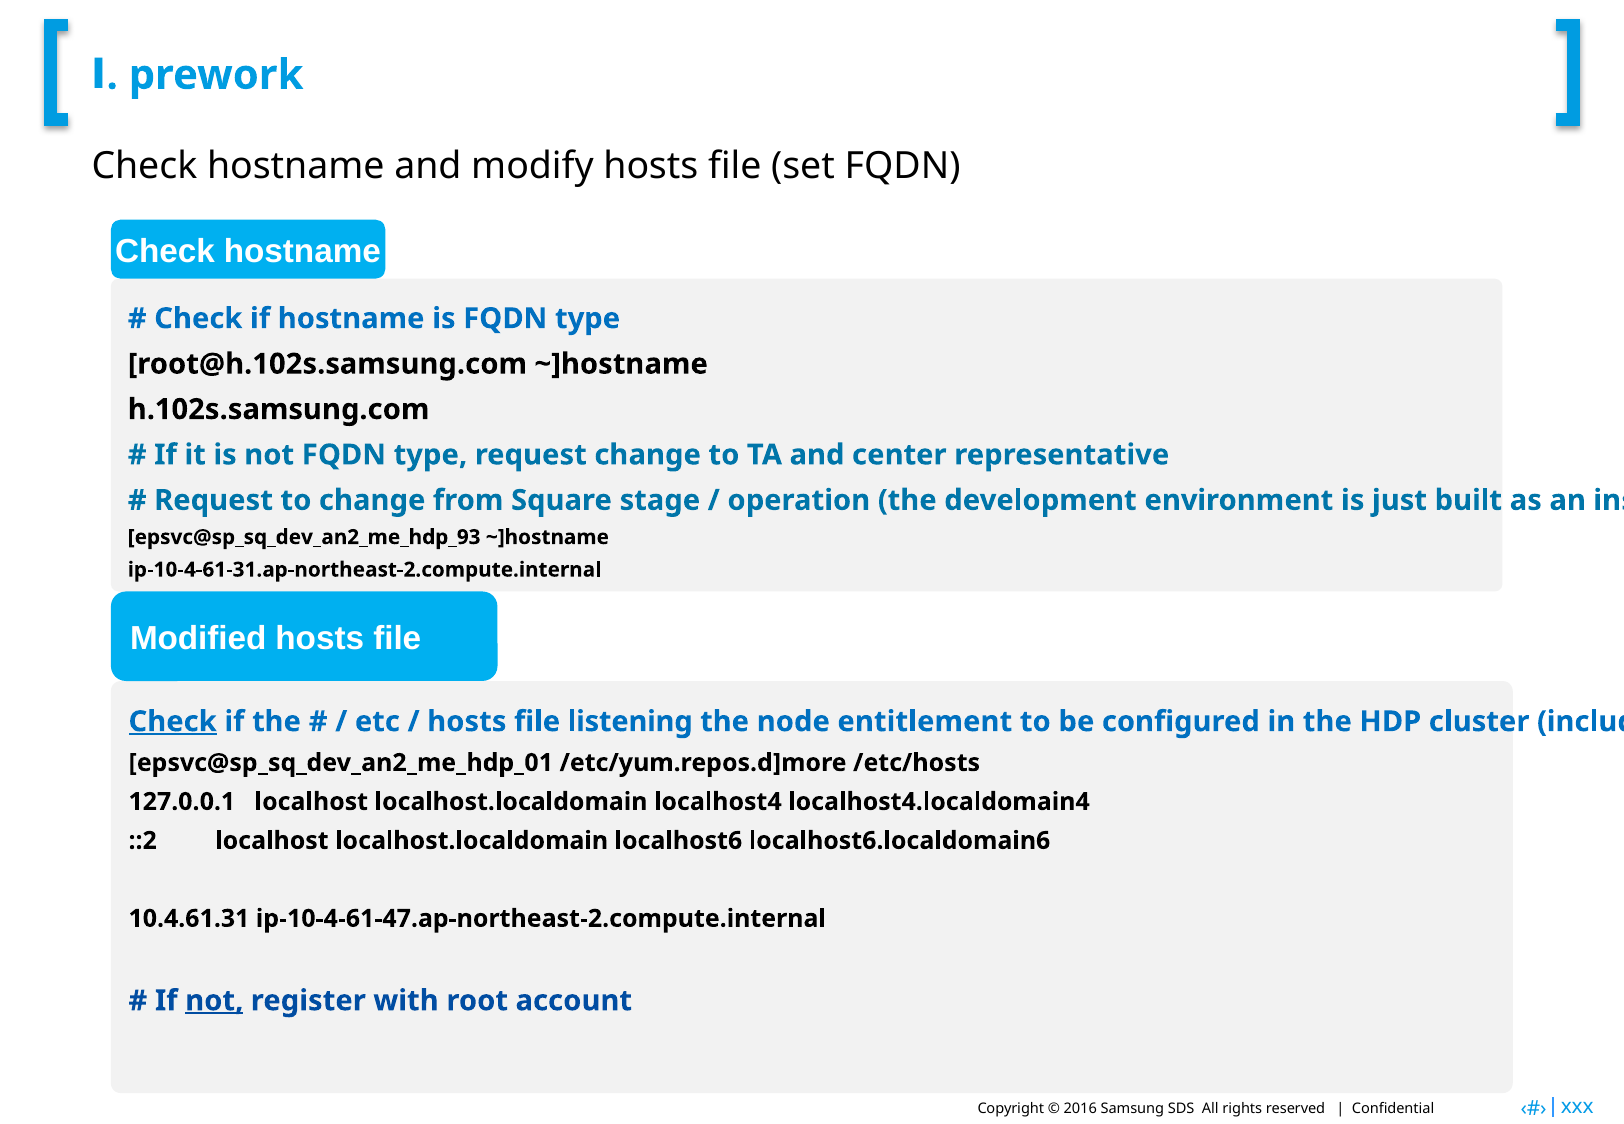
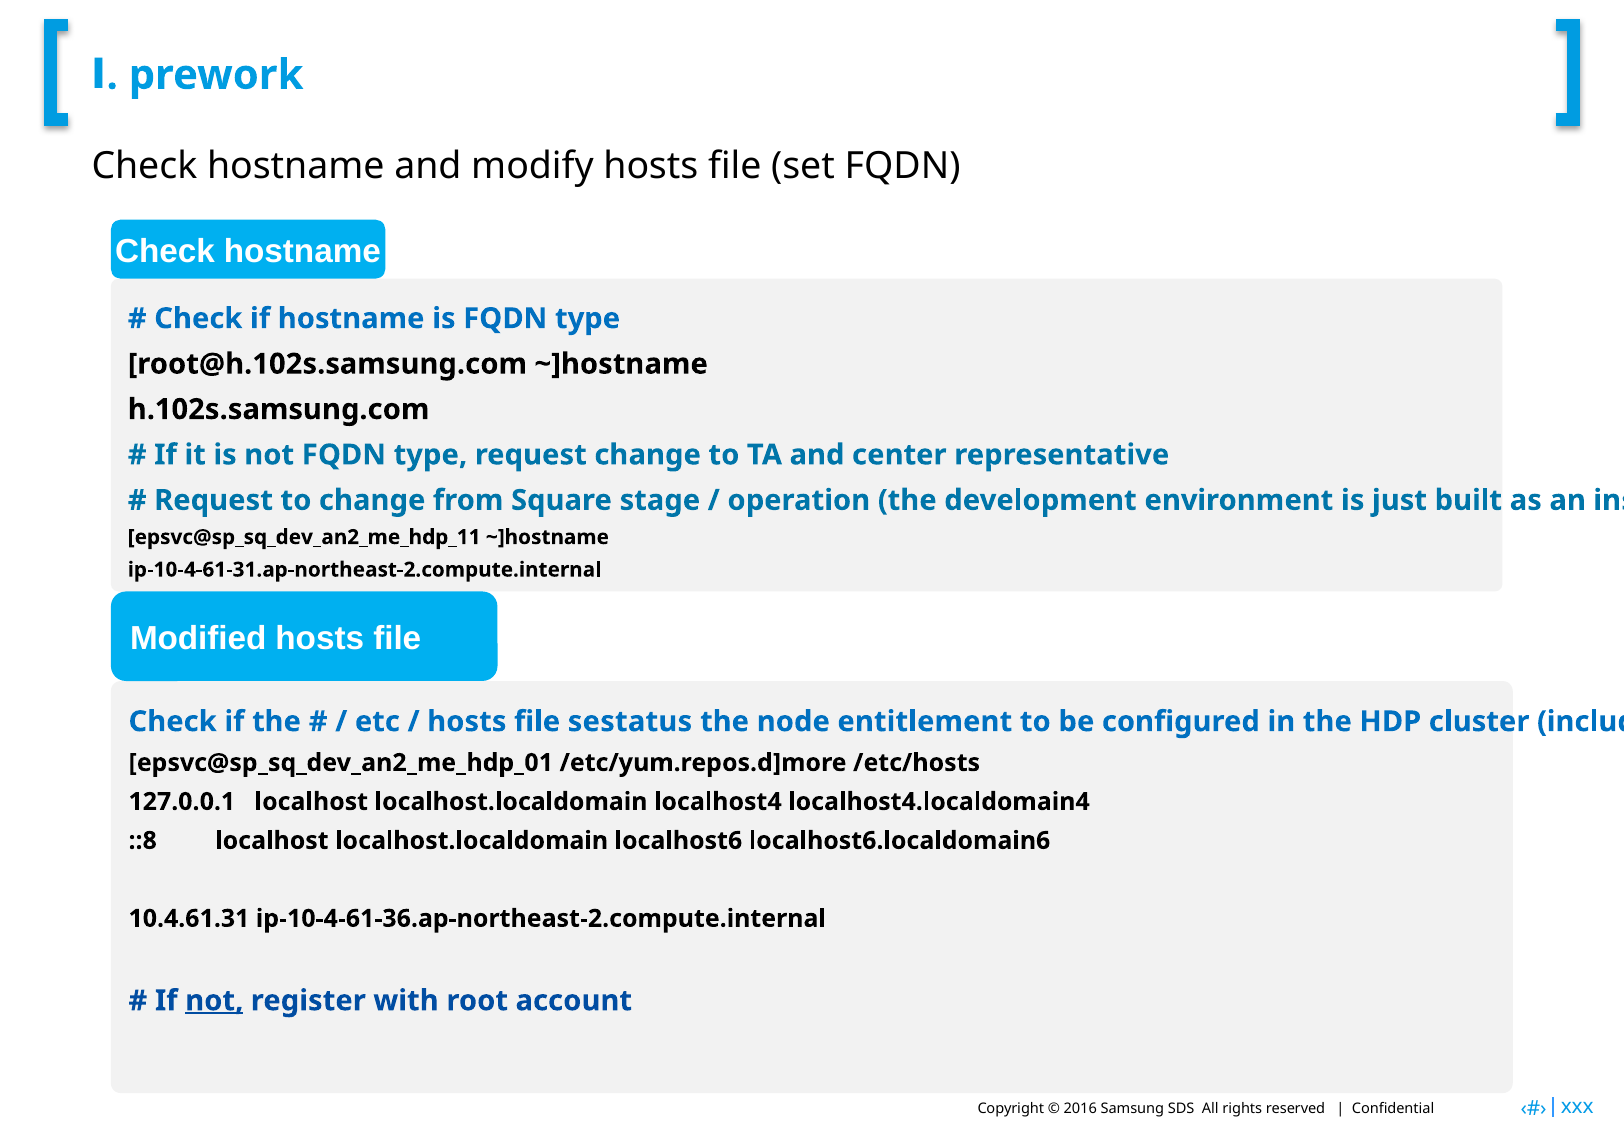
epsvc@sp_sq_dev_an2_me_hdp_93: epsvc@sp_sq_dev_an2_me_hdp_93 -> epsvc@sp_sq_dev_an2_me_hdp_11 (304, 537)
Check underline: present -> none (173, 722)
listening: listening -> sestatus (630, 722)
::2: ::2 -> ::8 (143, 841)
ip-10-4-61-47.ap-northeast-2.compute.internal: ip-10-4-61-47.ap-northeast-2.compute.internal -> ip-10-4-61-36.ap-northeast-2.compute.internal (541, 919)
